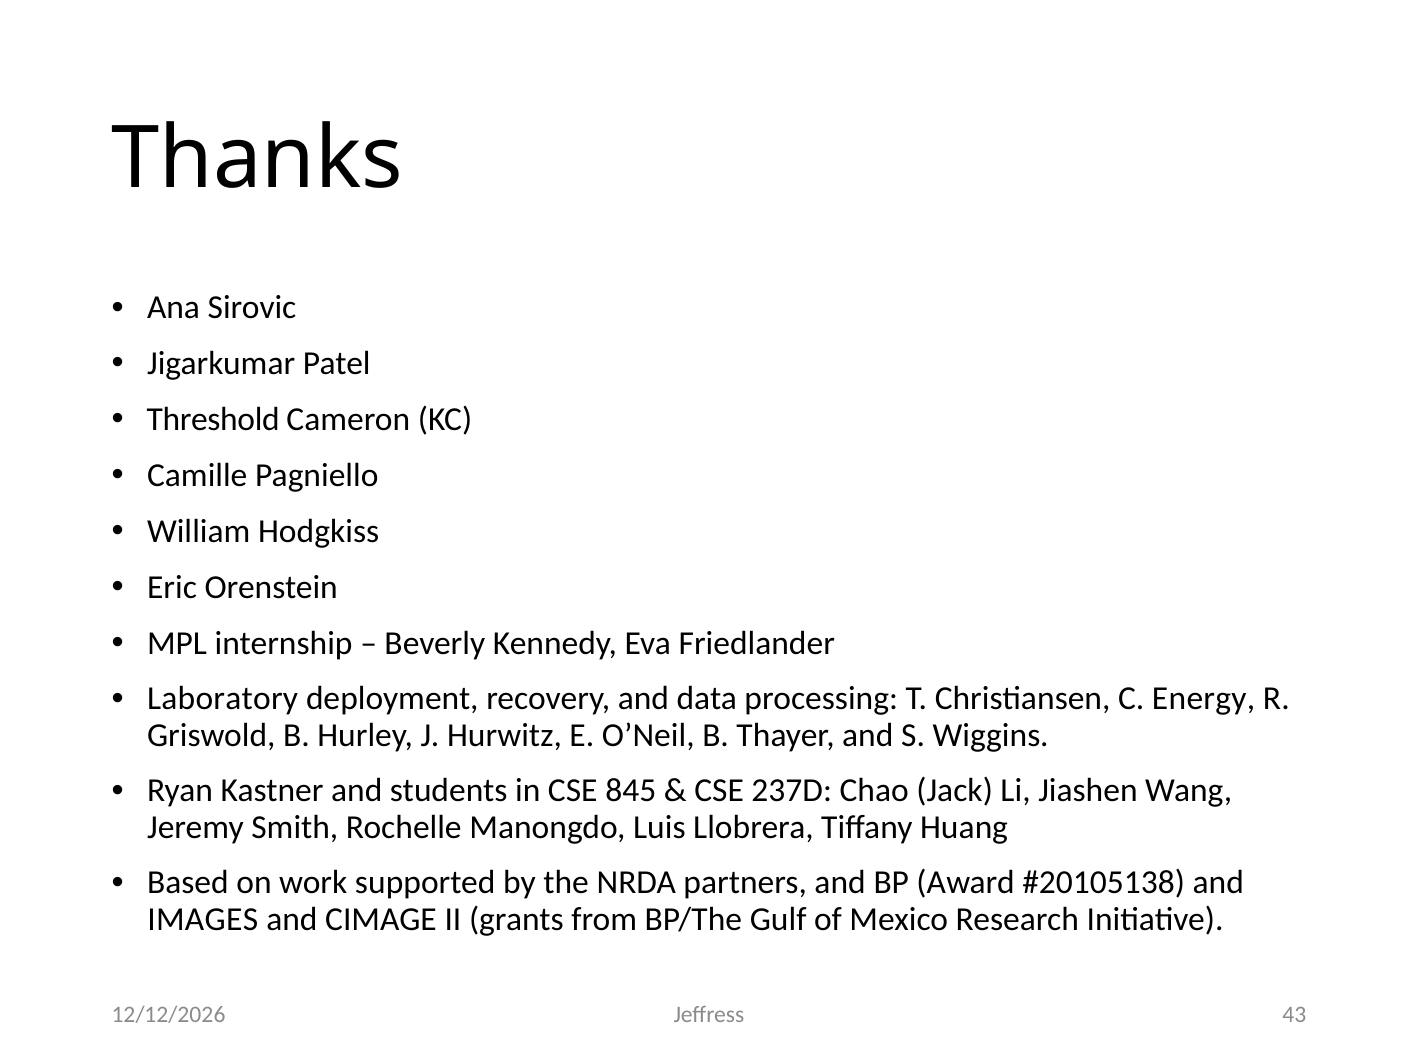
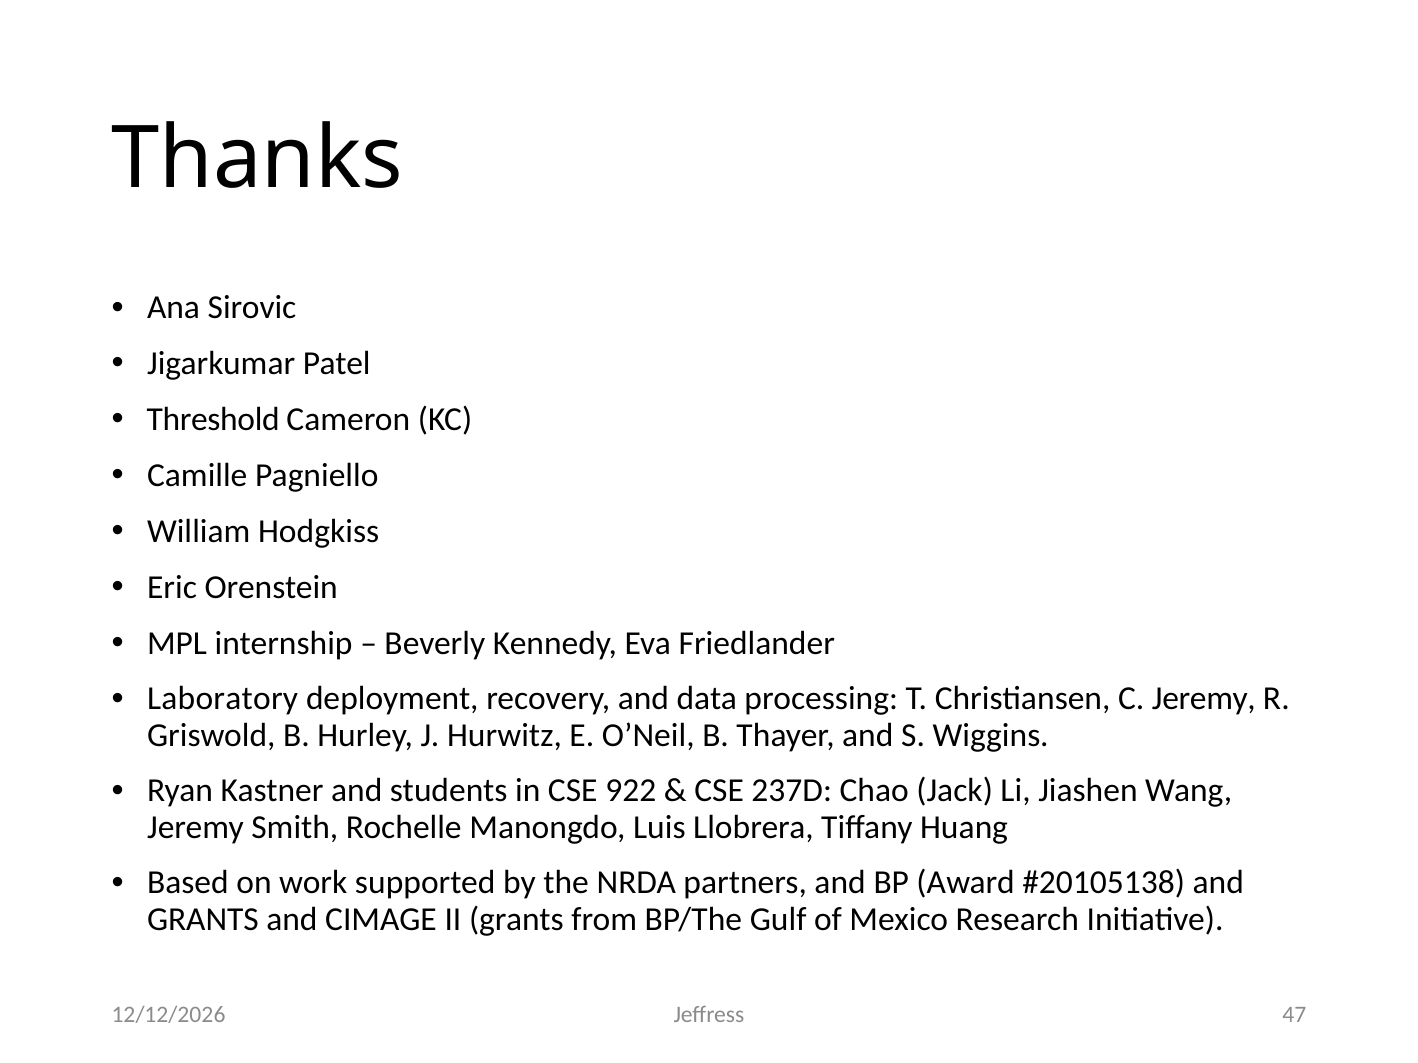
C Energy: Energy -> Jeremy (1204, 699)
845: 845 -> 922 (631, 791)
IMAGES: IMAGES -> GRANTS (203, 920)
43: 43 -> 47 (1294, 1015)
